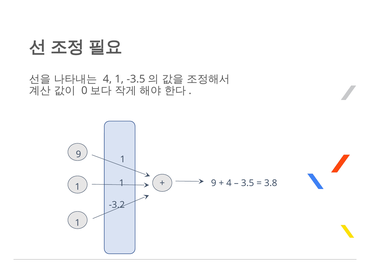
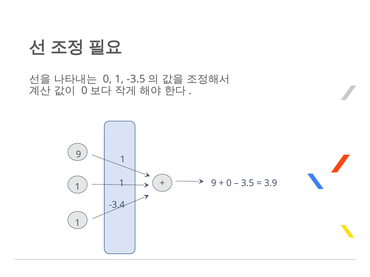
4: 4 -> 0 (107, 79)
4: 4 -> 0 (229, 183)
3.8: 3.8 -> 3.9 (271, 183)
-3.2: -3.2 -> -3.4 (117, 205)
